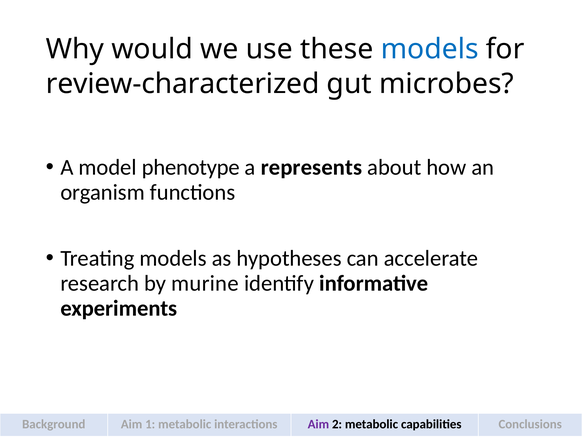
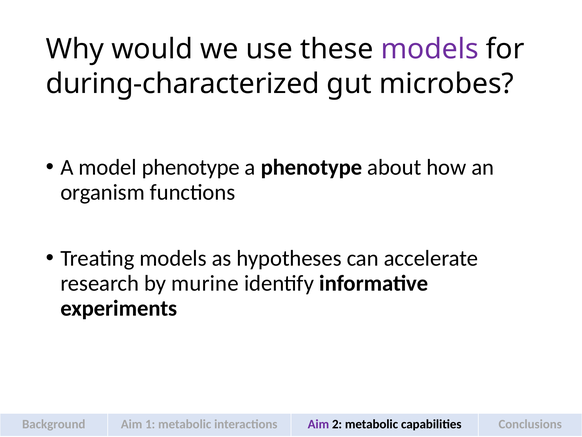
models colour: blue -> purple (430, 49)
review-characterized: review-characterized -> during-characterized (183, 84)
a represents: represents -> phenotype (311, 167)
